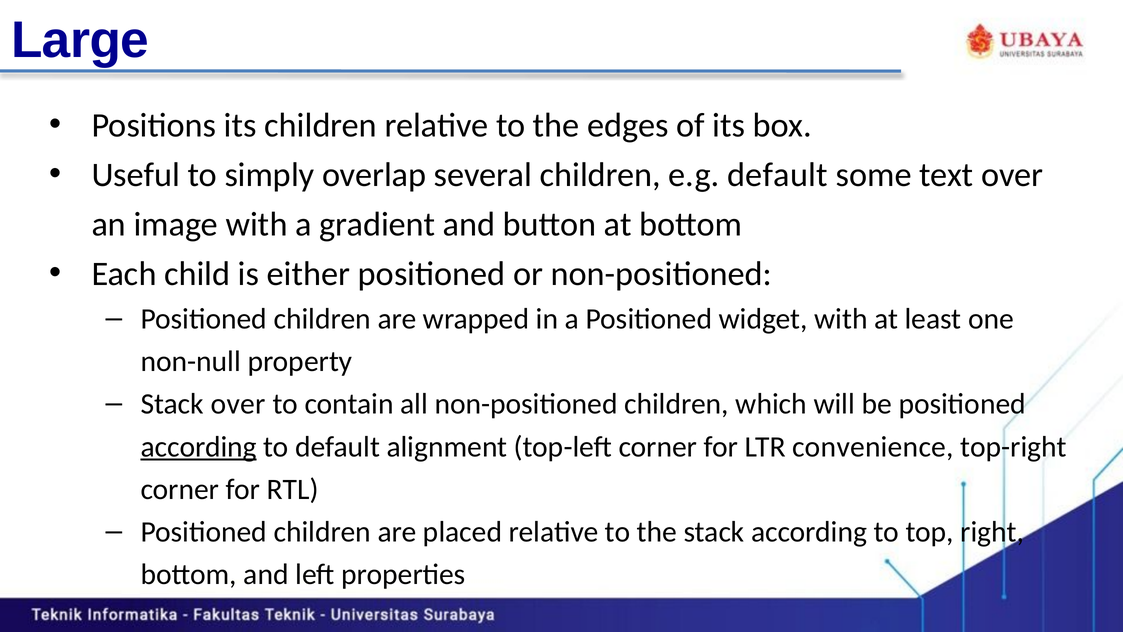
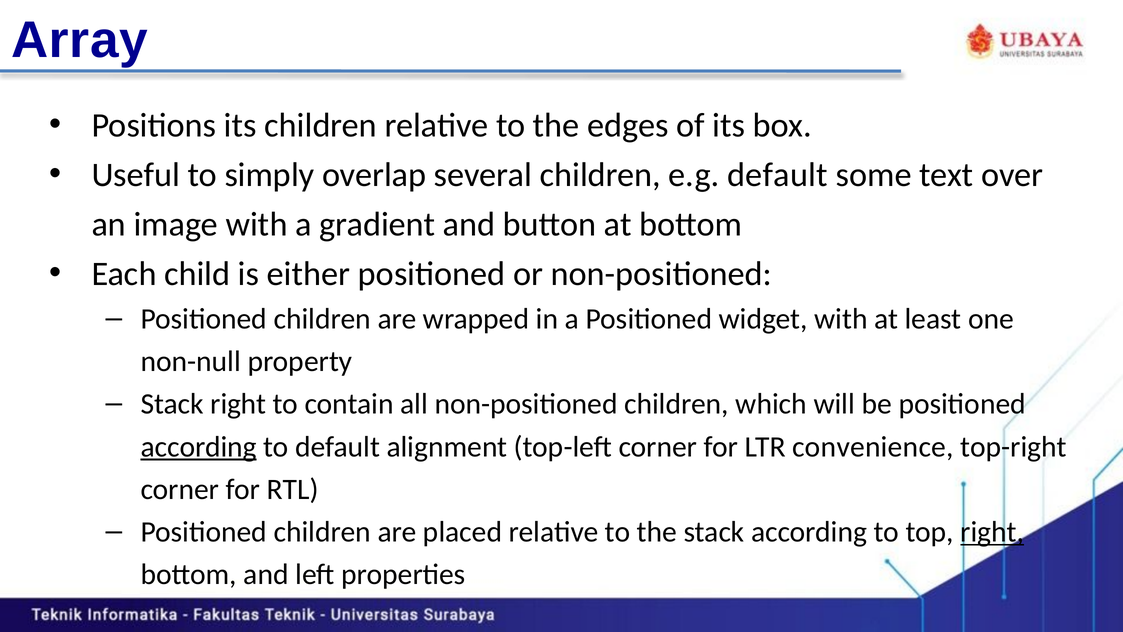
Large: Large -> Array (80, 40)
Stack over: over -> right (238, 404)
right underline: none -> present (992, 532)
